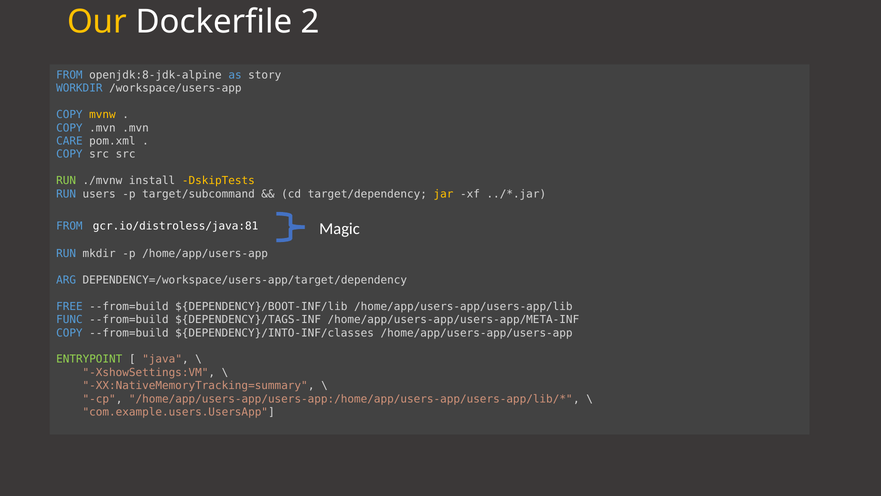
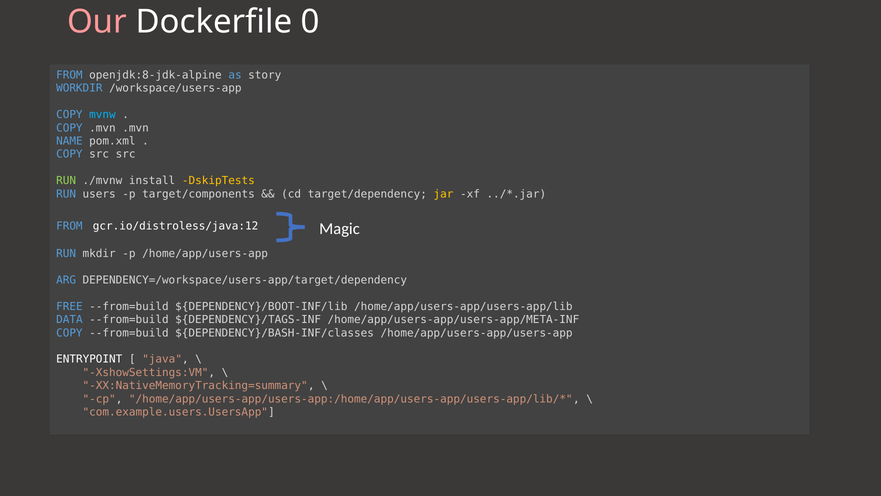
Our colour: yellow -> pink (97, 22)
2: 2 -> 0 (310, 22)
mvnw colour: yellow -> light blue (102, 115)
CARE: CARE -> NAME (69, 141)
target/subcommand: target/subcommand -> target/components (198, 194)
gcr.io/distroless/java:81: gcr.io/distroless/java:81 -> gcr.io/distroless/java:12 (176, 226)
FUNC: FUNC -> DATA (69, 319)
${DEPENDENCY}/INTO-INF/classes: ${DEPENDENCY}/INTO-INF/classes -> ${DEPENDENCY}/BASH-INF/classes (275, 333)
ENTRYPOINT colour: light green -> white (89, 359)
